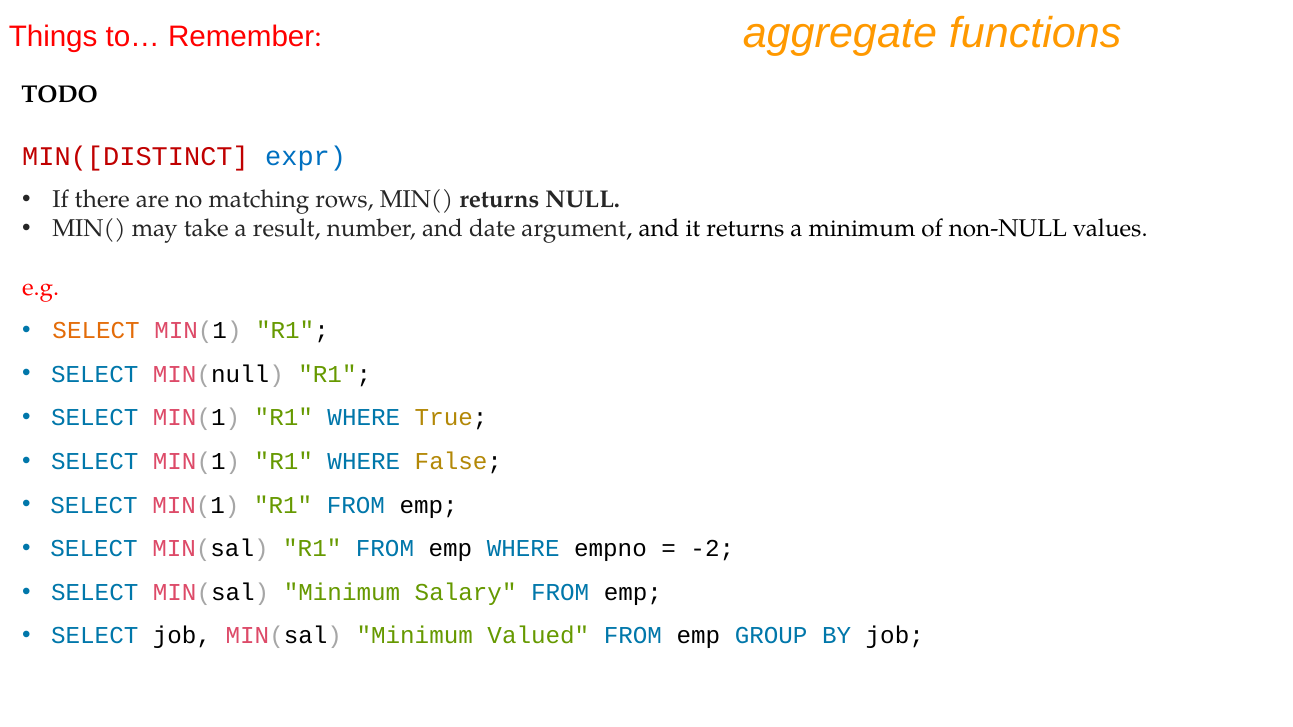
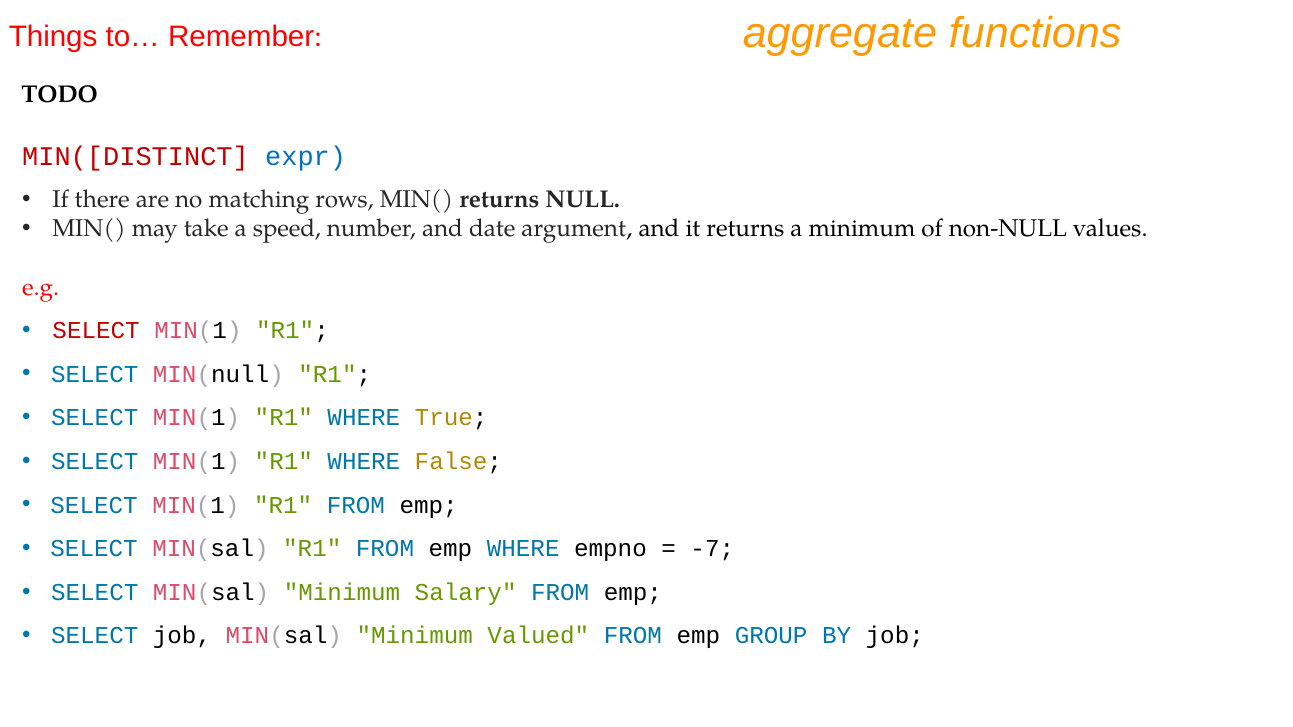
result: result -> speed (287, 229)
SELECT colour: orange -> red (96, 331)
-2: -2 -> -7 (712, 549)
